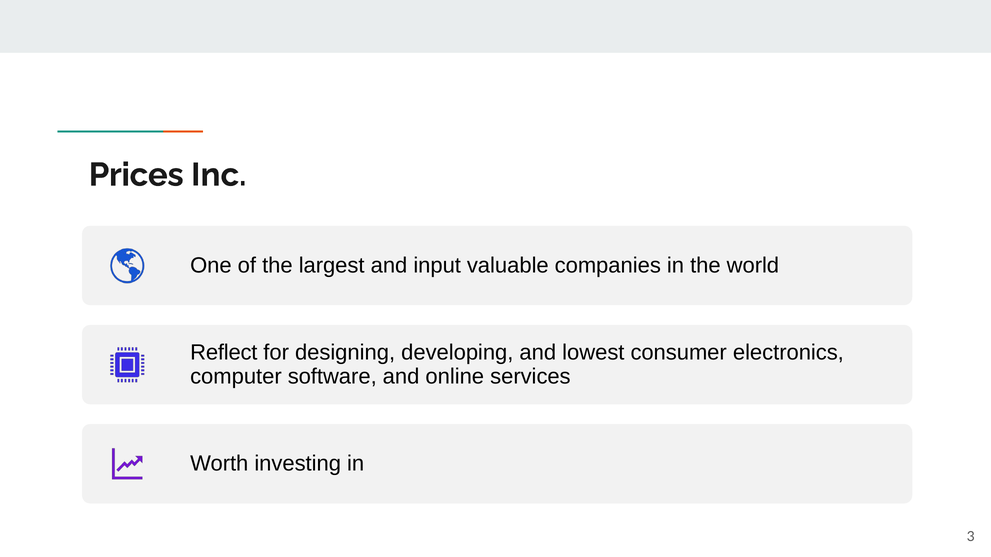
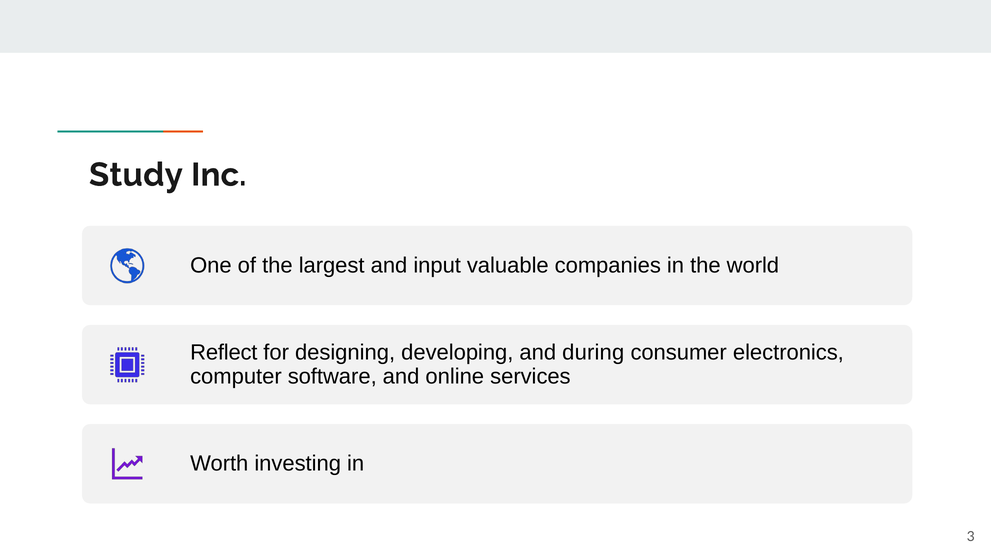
Prices: Prices -> Study (136, 175)
lowest: lowest -> during (593, 353)
